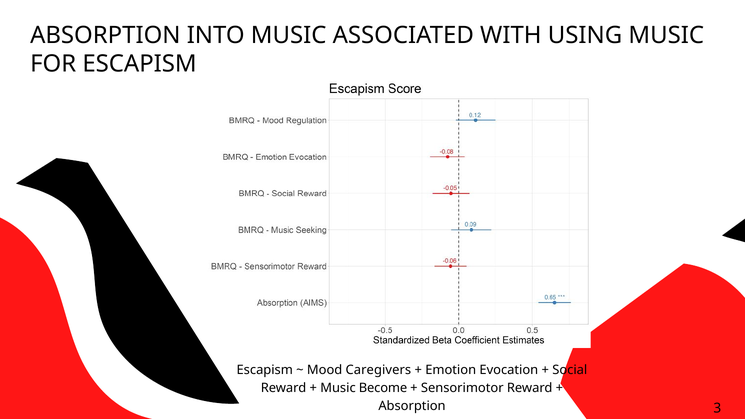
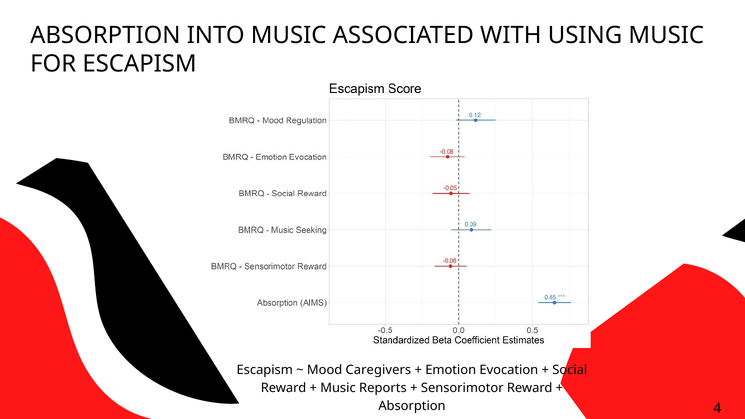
Become: Become -> Reports (383, 388)
3: 3 -> 4 (717, 409)
